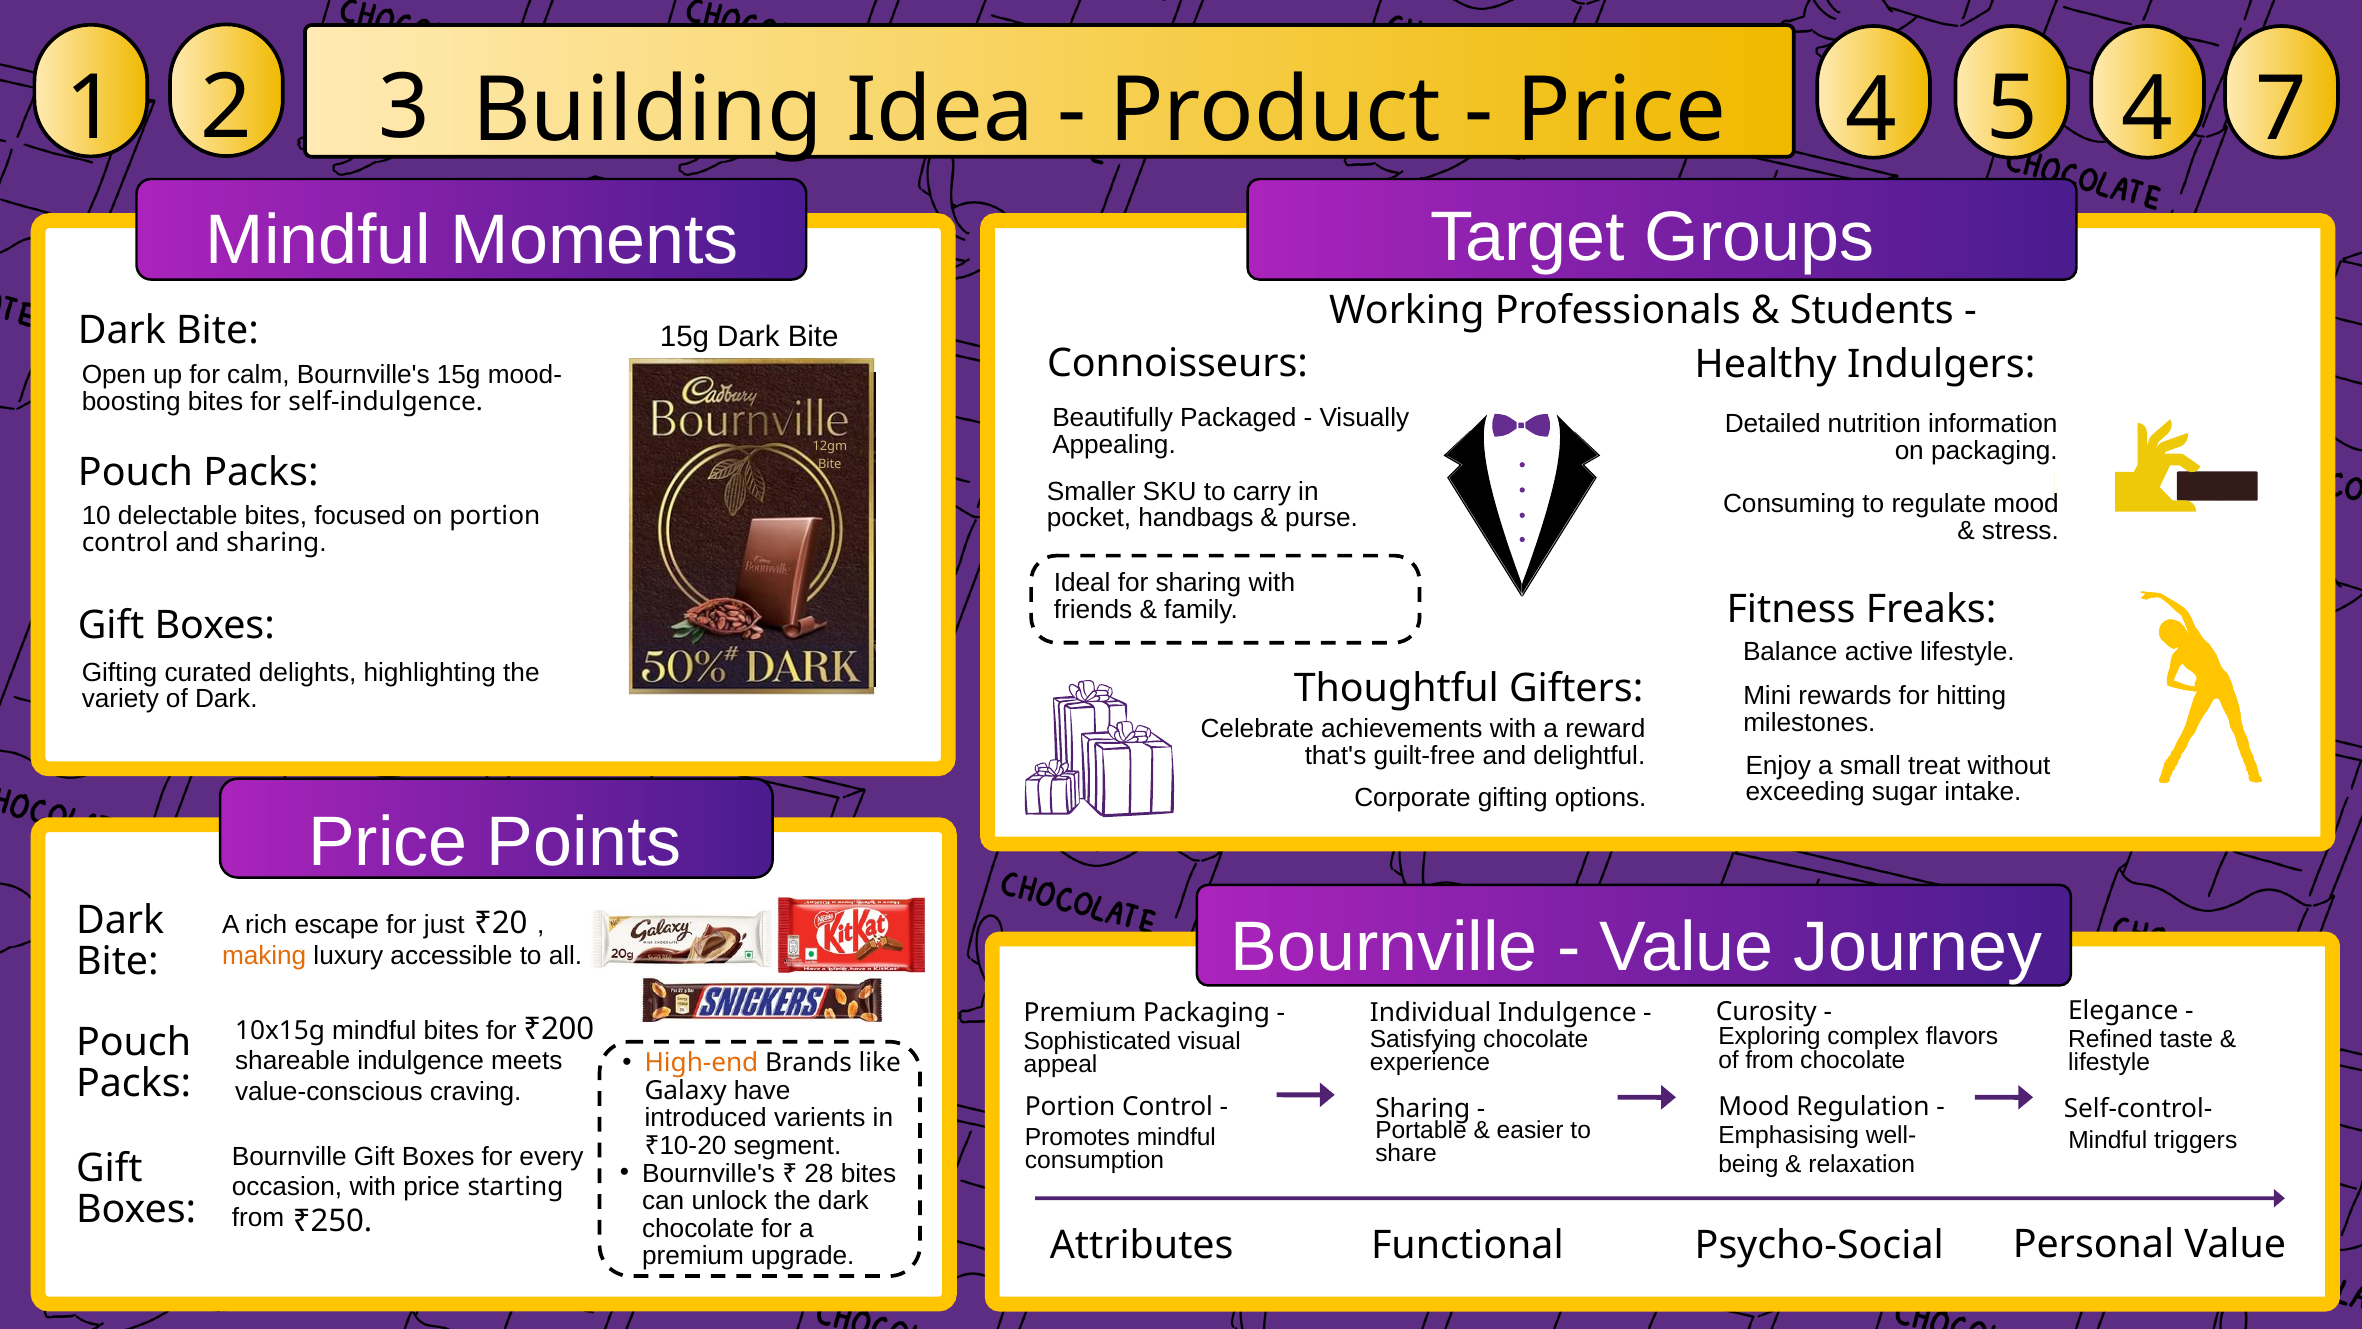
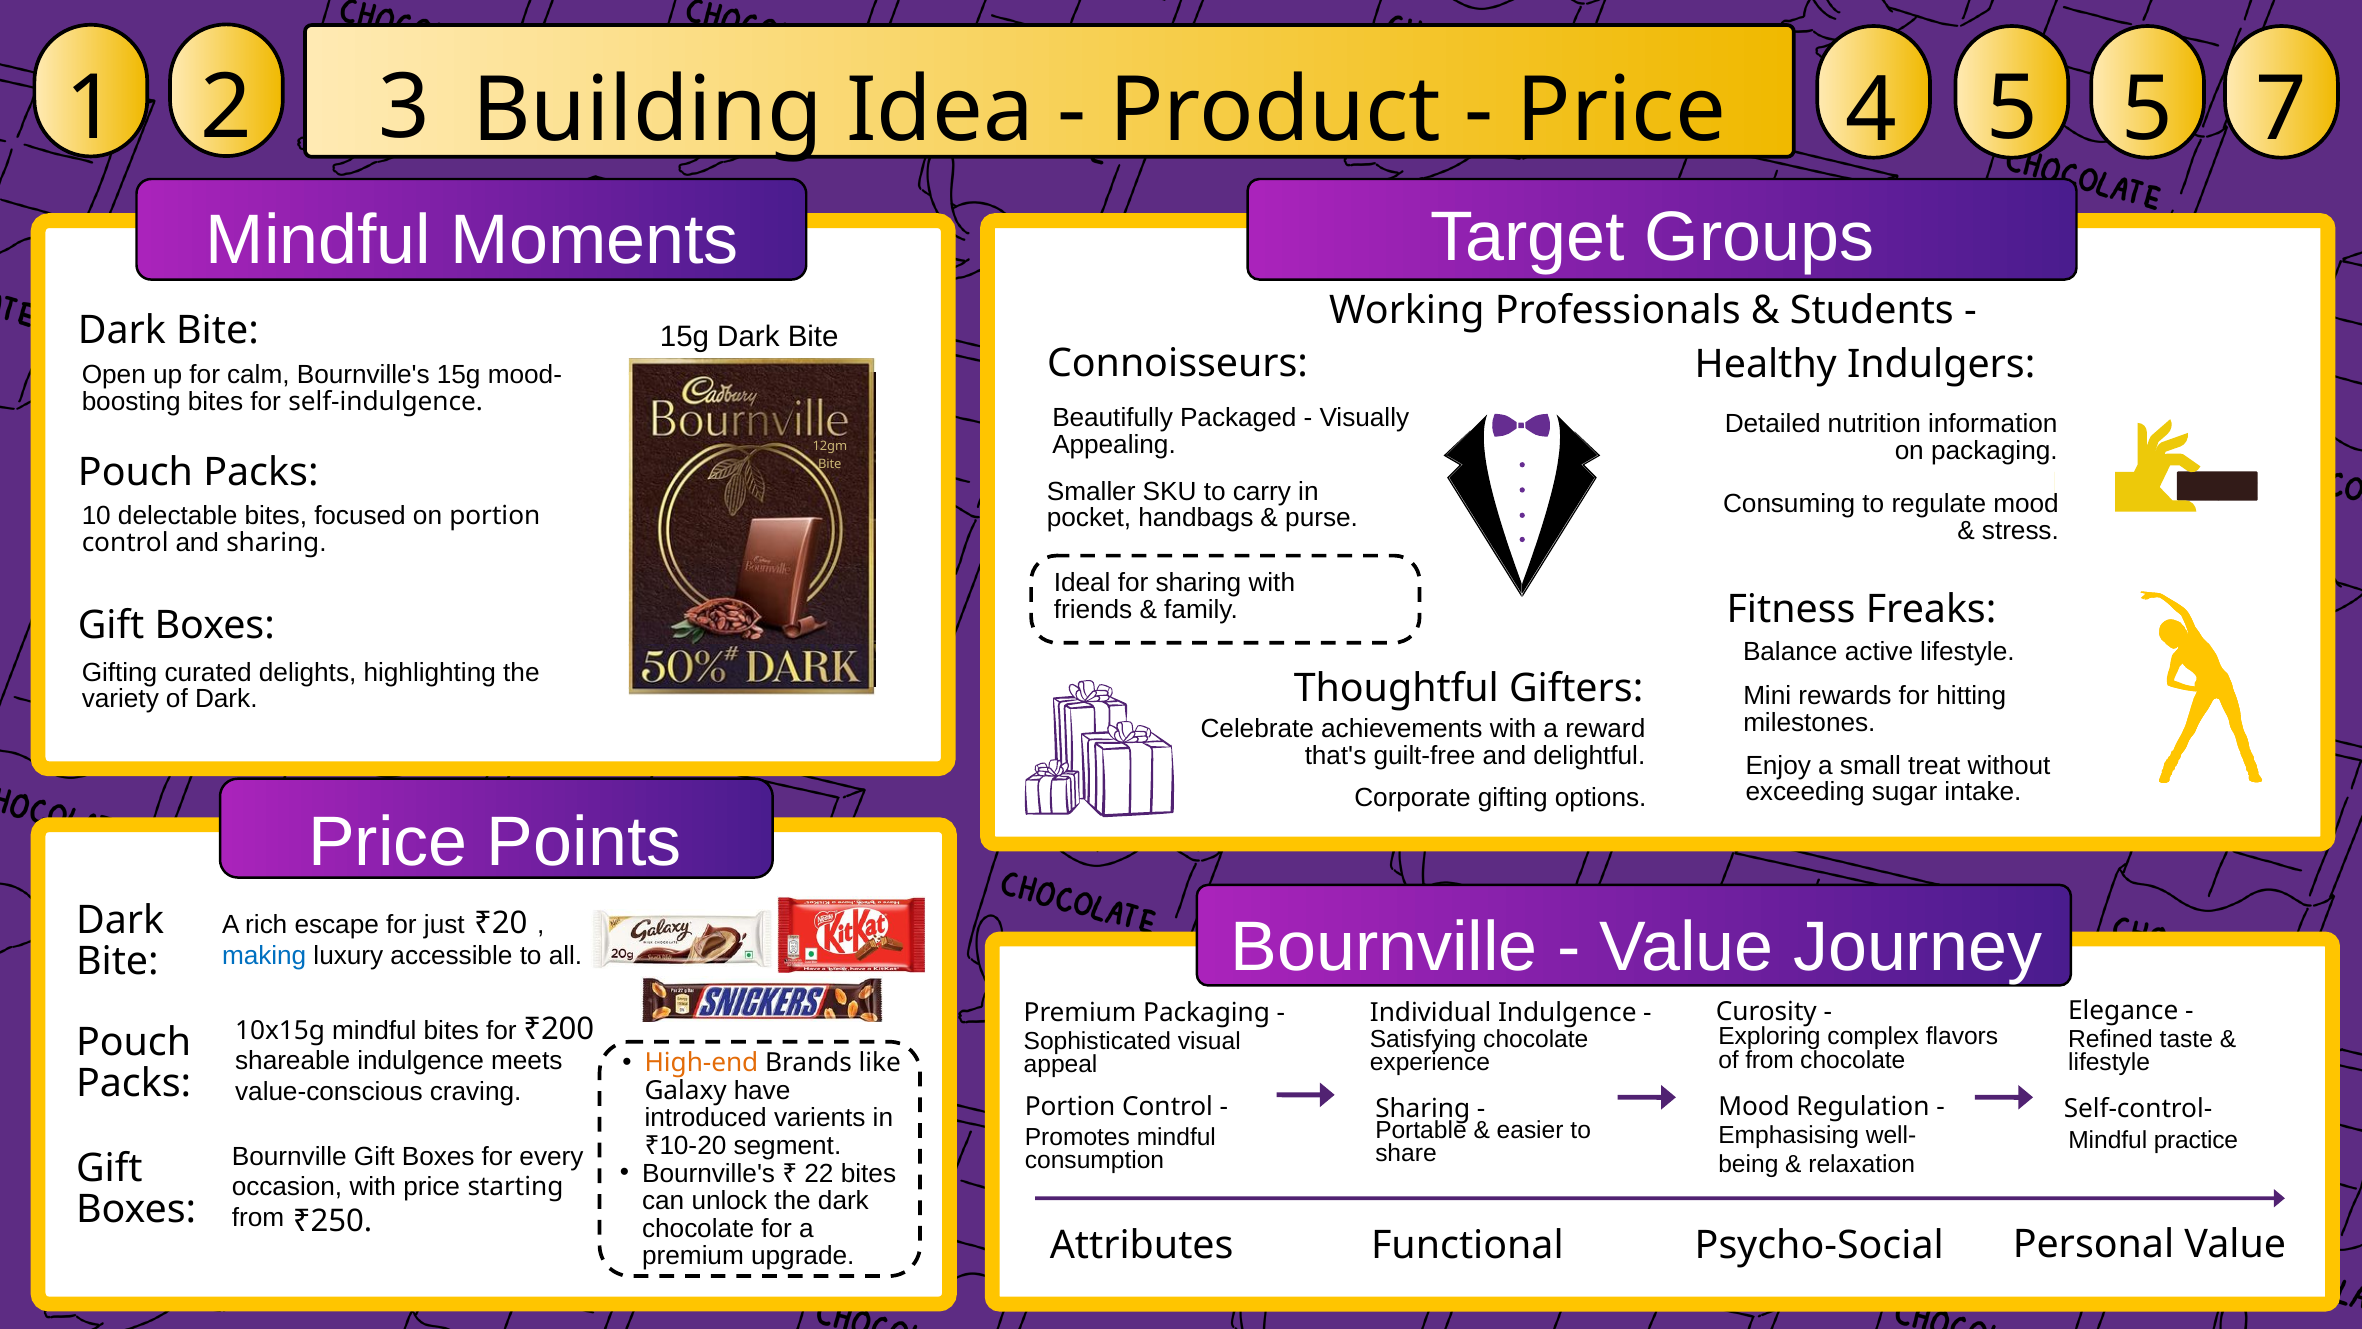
1 4: 4 -> 5 (2148, 109)
making colour: orange -> blue (264, 955)
triggers: triggers -> practice (2196, 1140)
28: 28 -> 22 (819, 1173)
